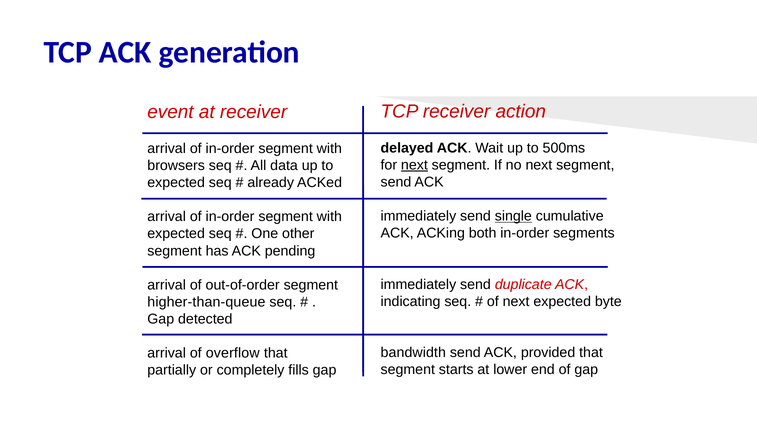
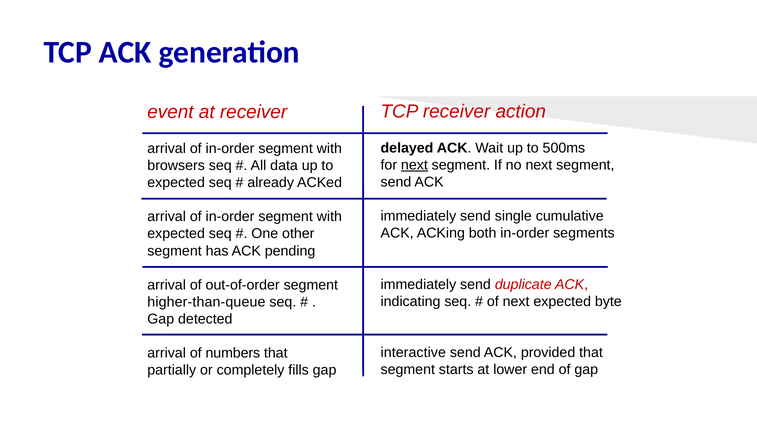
single underline: present -> none (513, 216)
bandwidth: bandwidth -> interactive (413, 352)
overflow: overflow -> numbers (233, 353)
